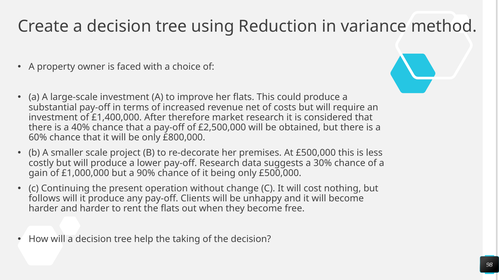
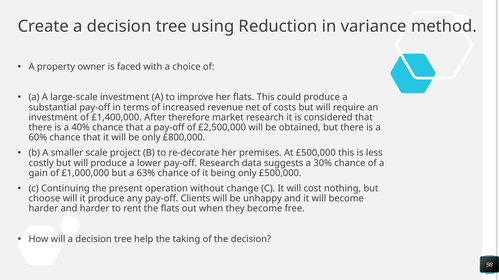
90%: 90% -> 63% (146, 173)
follows: follows -> choose (44, 199)
